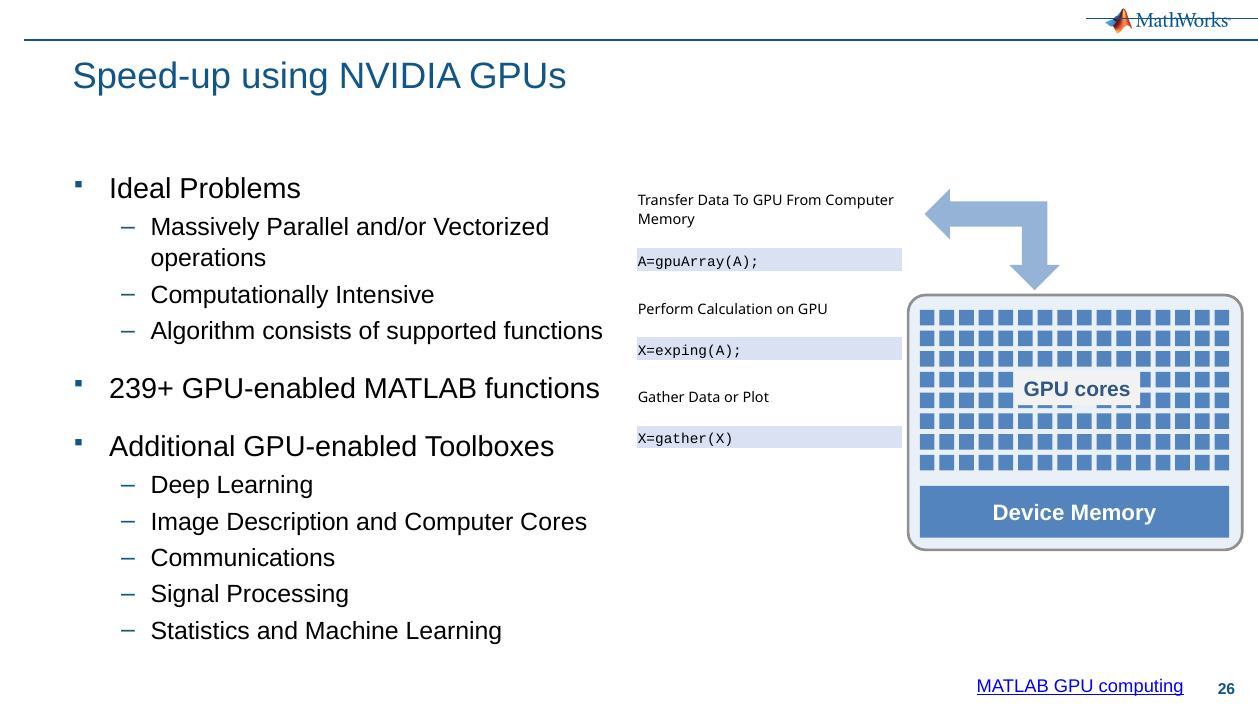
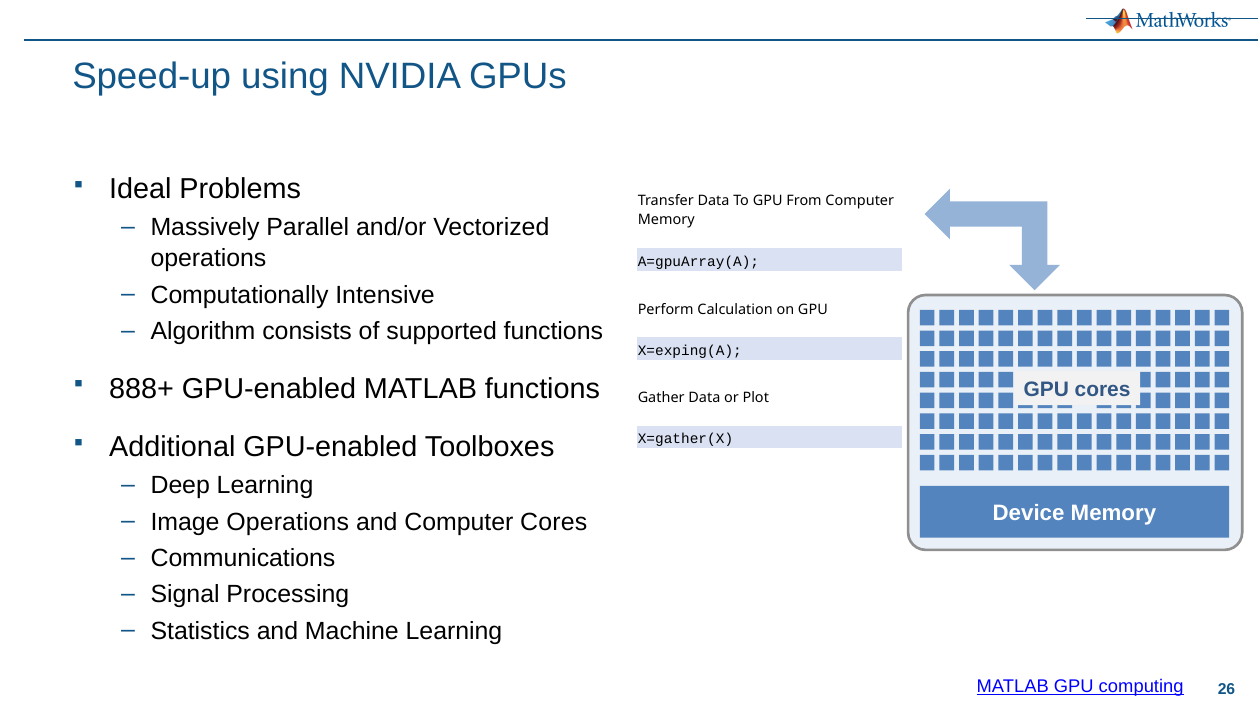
239+: 239+ -> 888+ (142, 389)
Image Description: Description -> Operations (288, 522)
